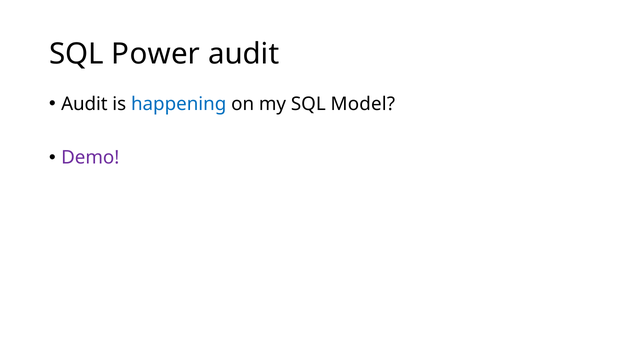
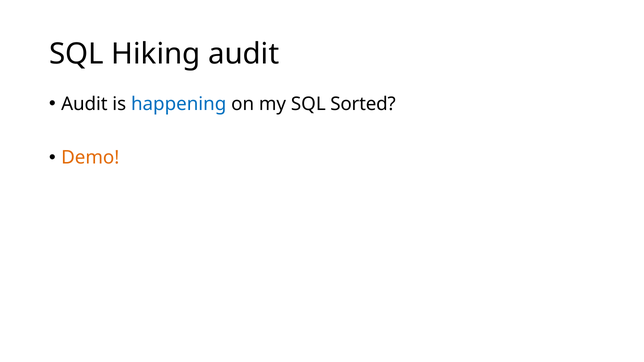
Power: Power -> Hiking (156, 54)
Model: Model -> Sorted (363, 104)
Demo colour: purple -> orange (90, 158)
